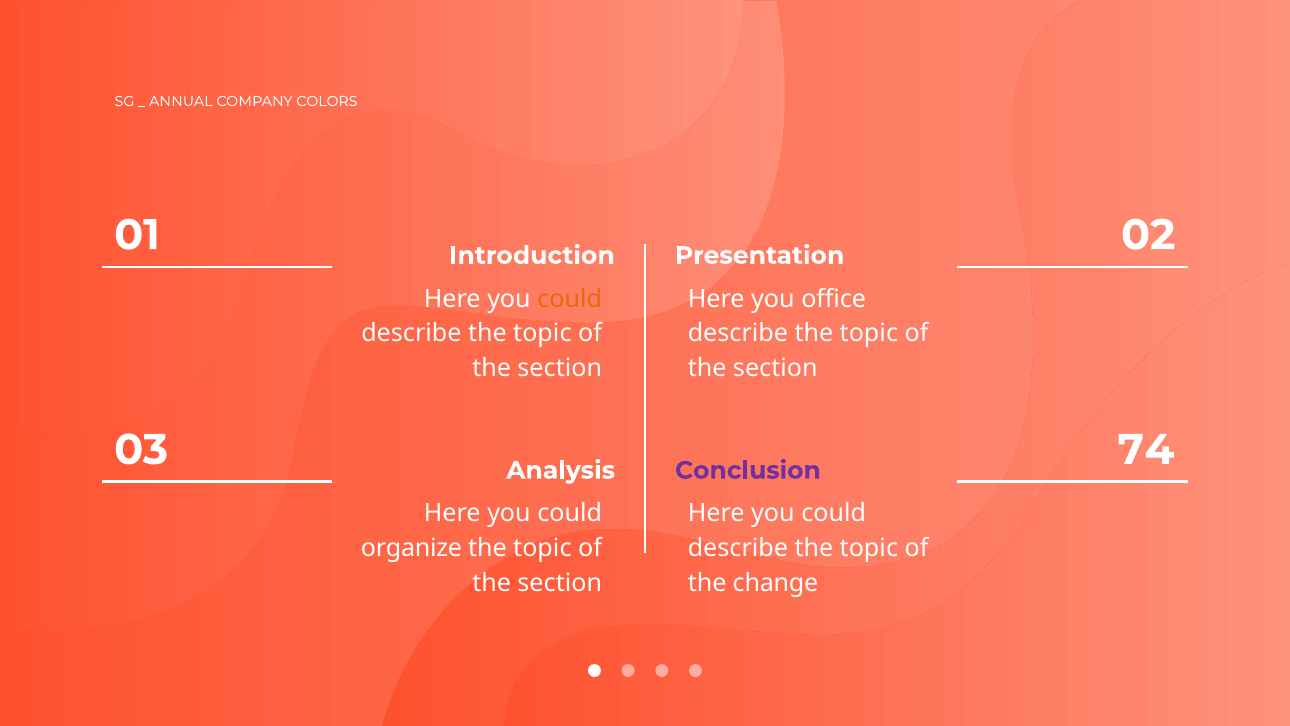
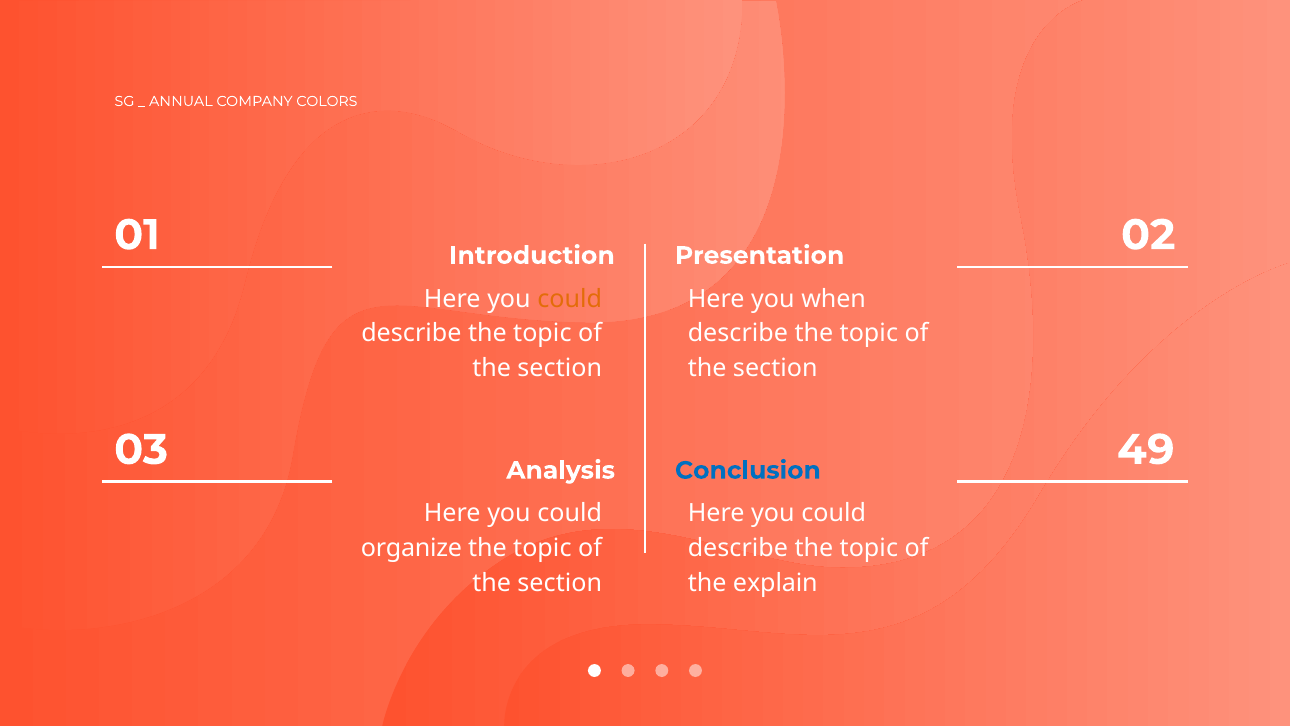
office: office -> when (834, 299)
74: 74 -> 49 (1146, 450)
Conclusion colour: purple -> blue (748, 470)
change: change -> explain (775, 583)
